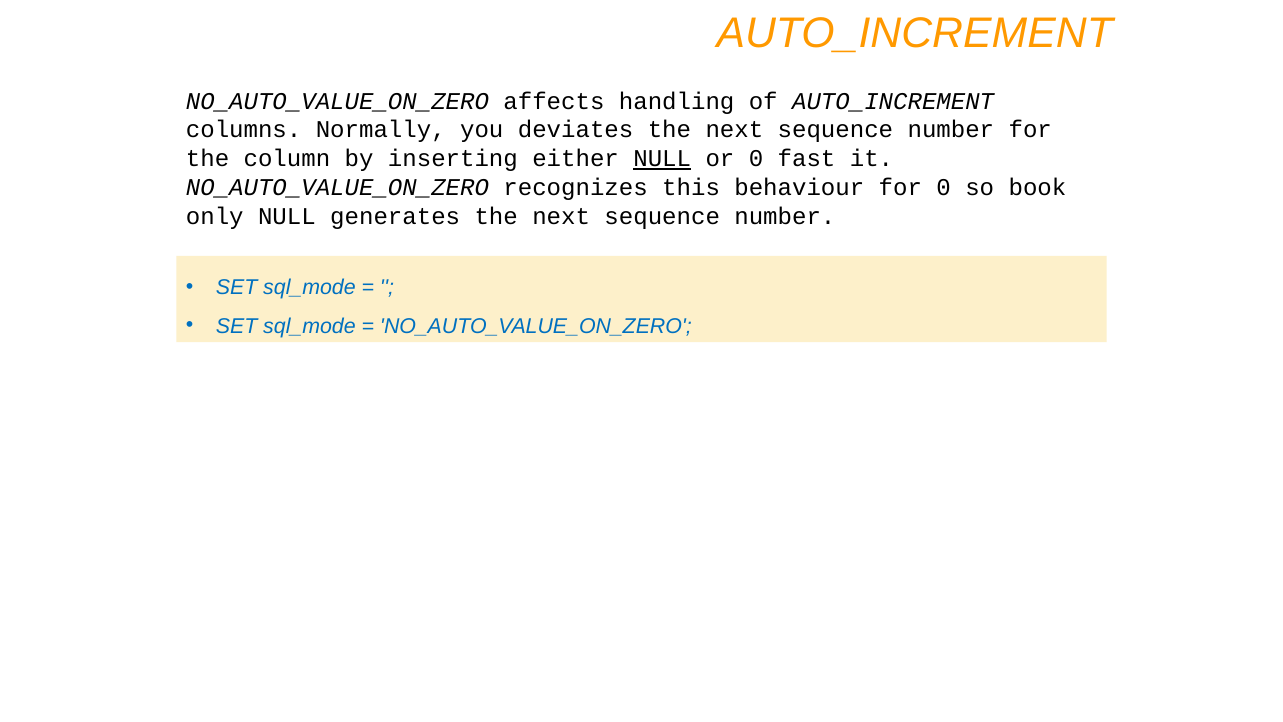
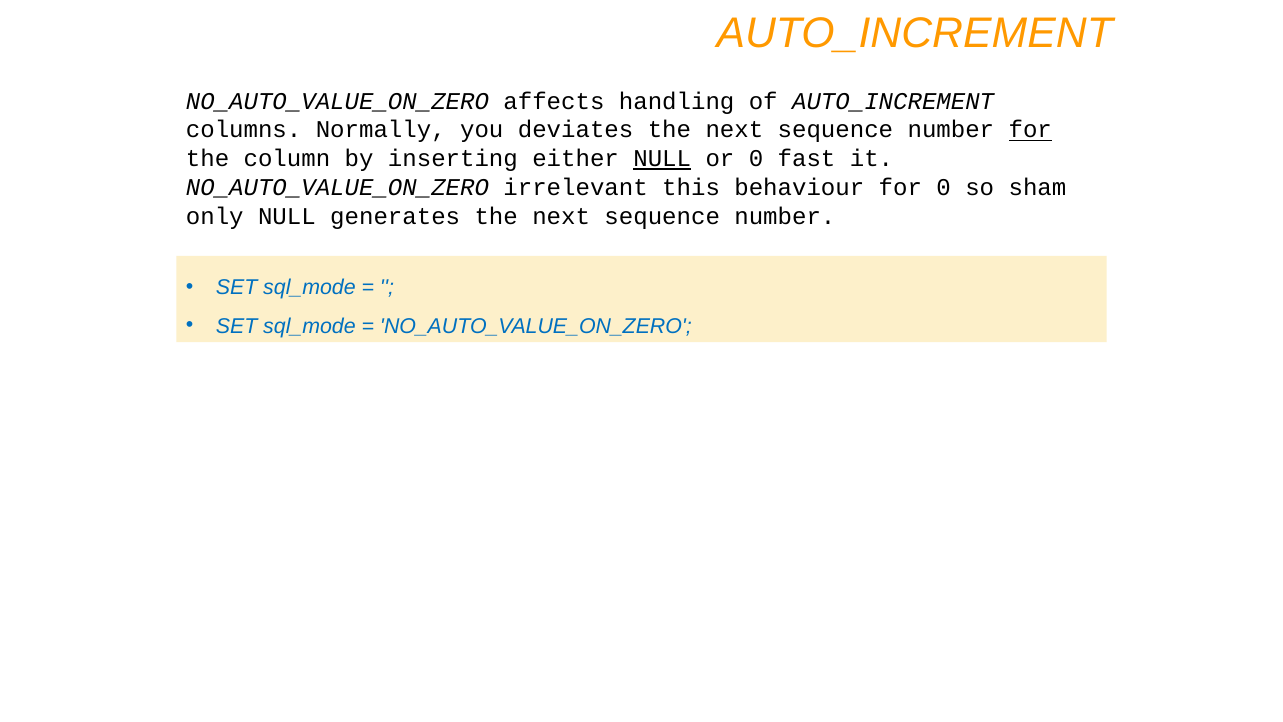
for underline: none -> present (1030, 130)
recognizes: recognizes -> irrelevant (576, 188)
book: book -> sham (1037, 188)
